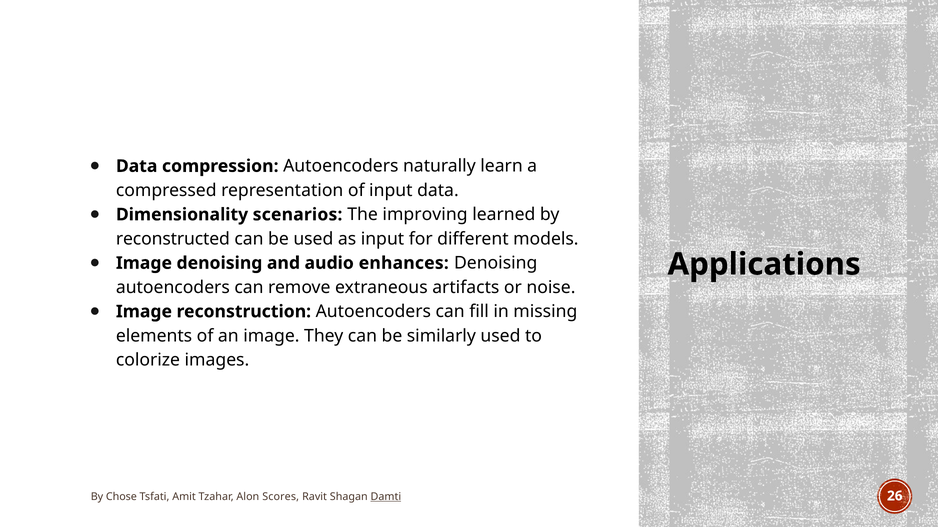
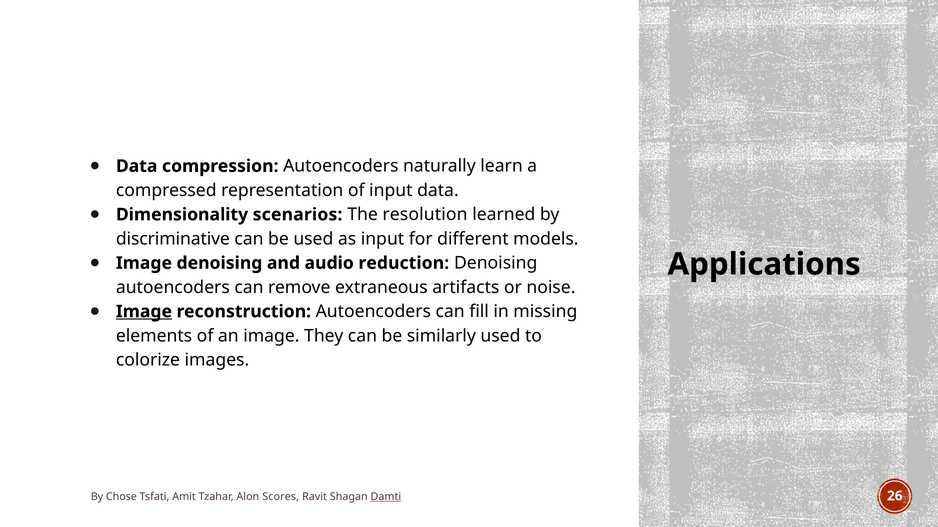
improving: improving -> resolution (425, 215)
reconstructed: reconstructed -> discriminative (173, 239)
enhances: enhances -> reduction (404, 263)
Image underline: none -> present (144, 312)
